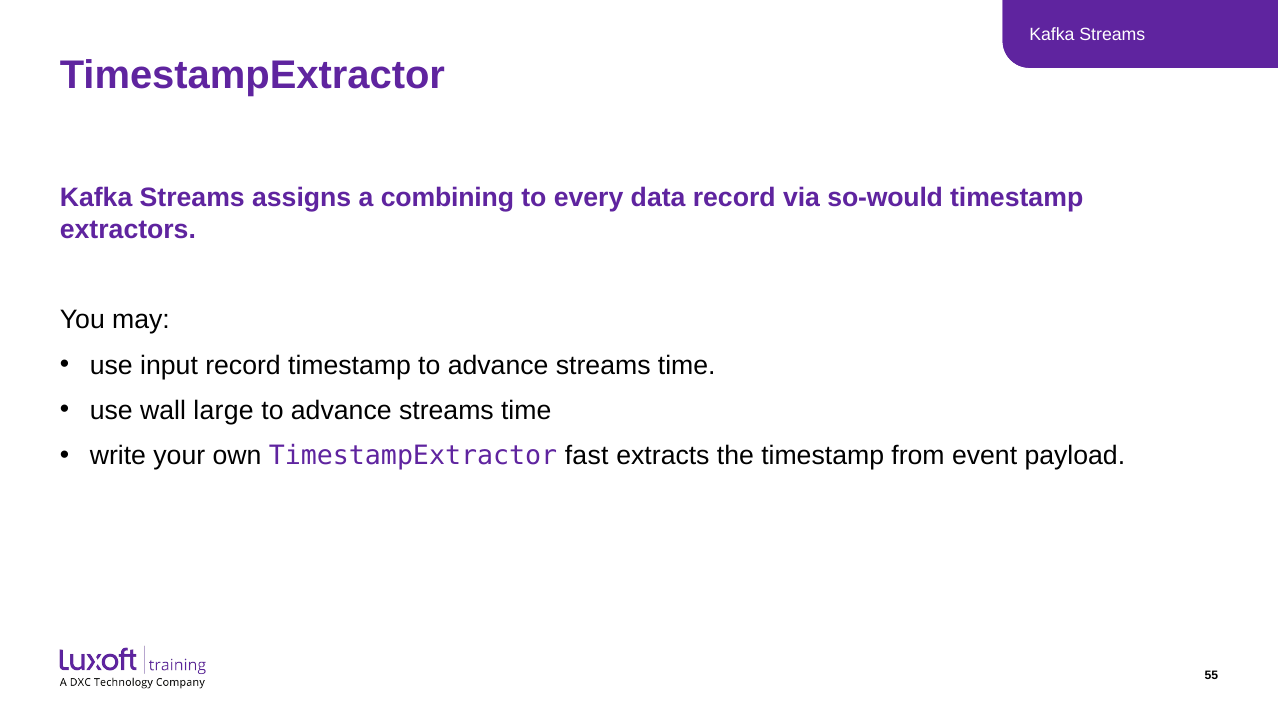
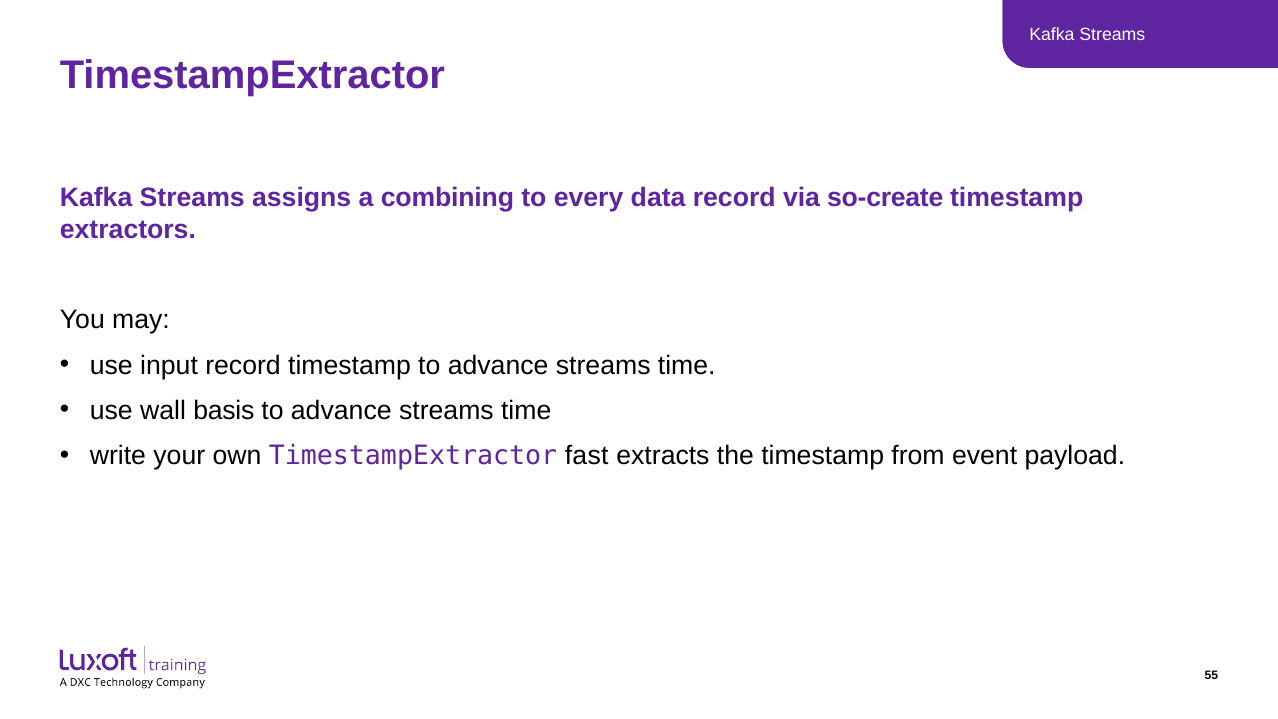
so-would: so-would -> so-create (885, 198)
large: large -> basis (224, 411)
